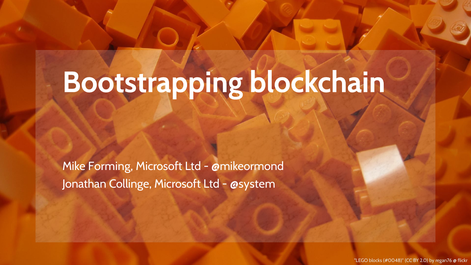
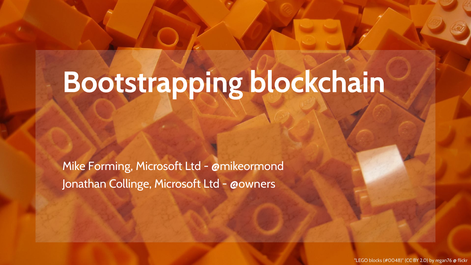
@system: @system -> @owners (253, 184)
